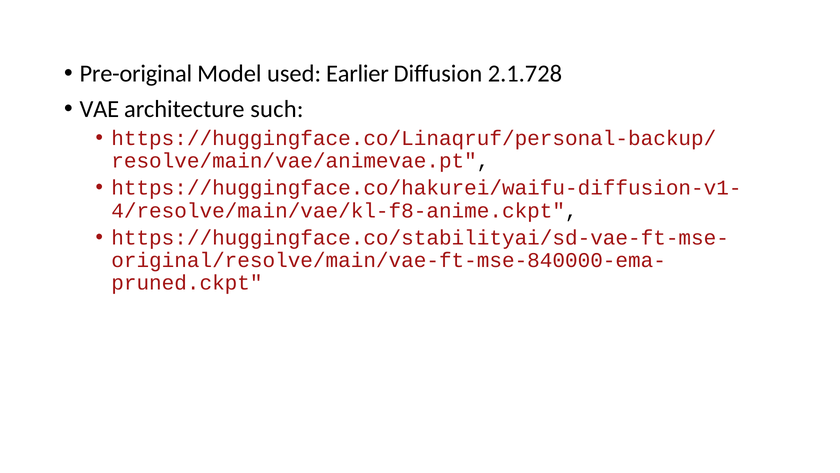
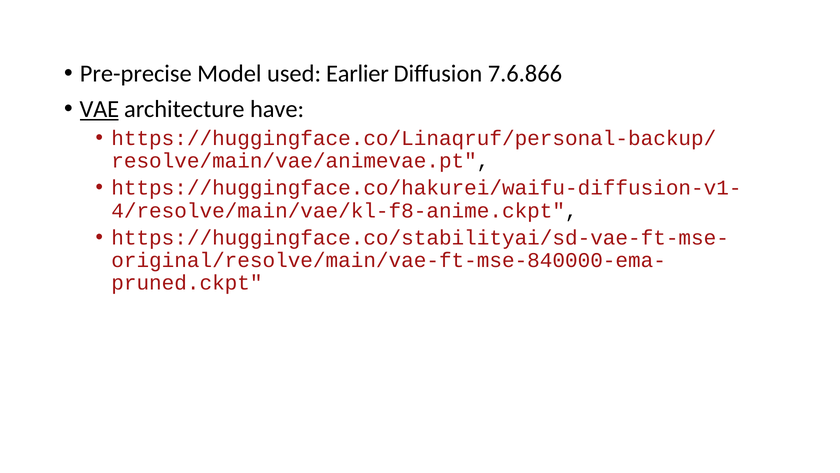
Pre-original: Pre-original -> Pre-precise (136, 74)
2.1.728: 2.1.728 -> 7.6.866 (525, 74)
VAE underline: none -> present (99, 109)
such: such -> have (277, 109)
